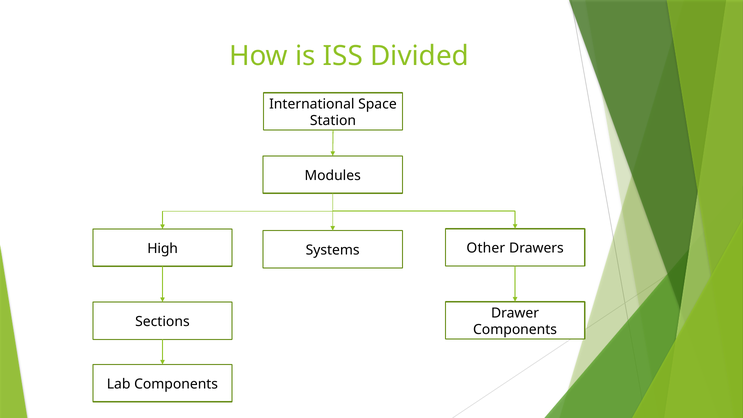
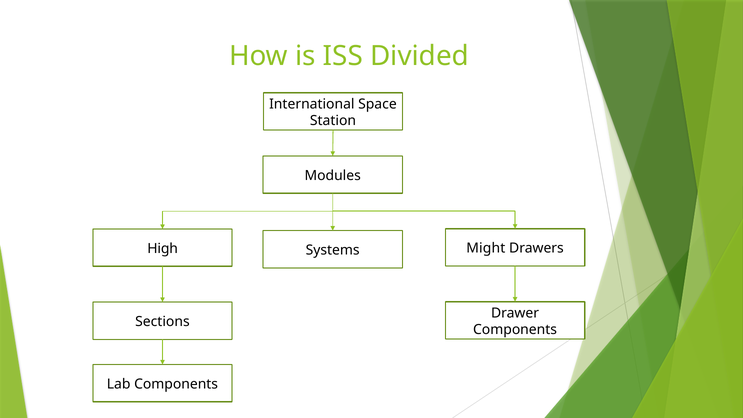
Other: Other -> Might (486, 248)
